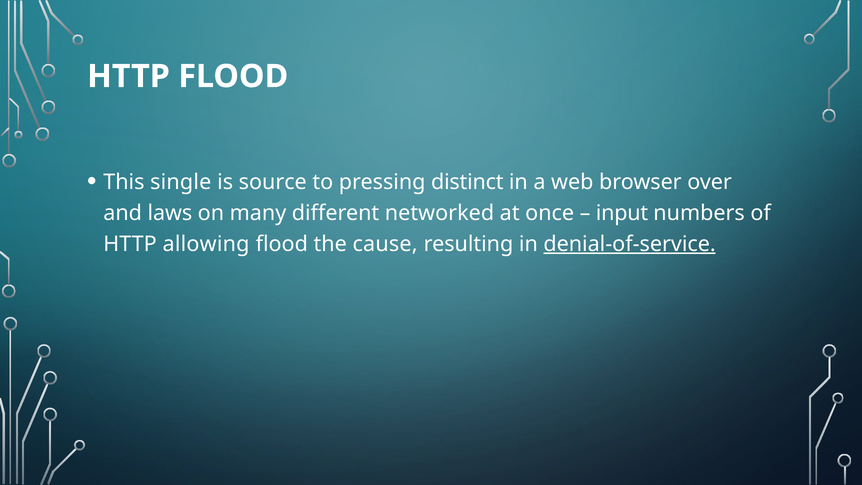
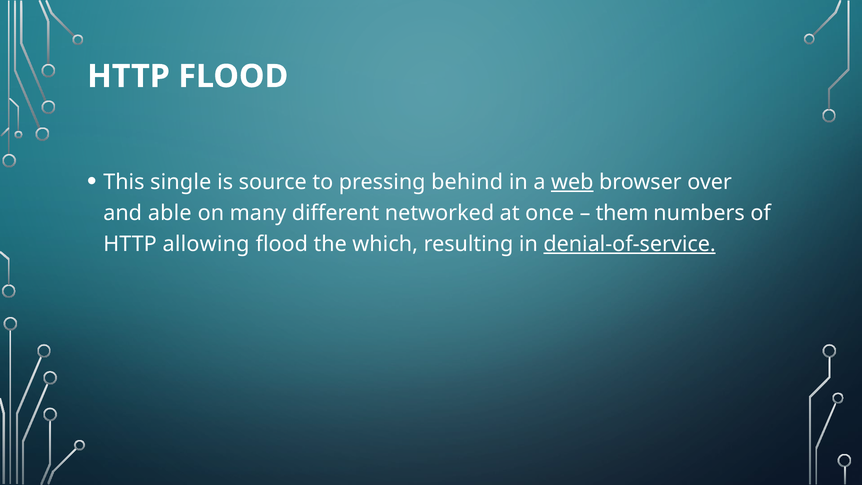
distinct: distinct -> behind (467, 182)
web underline: none -> present (572, 182)
laws: laws -> able (170, 213)
input: input -> them (622, 213)
cause: cause -> which (385, 244)
